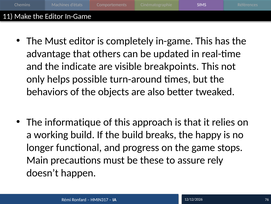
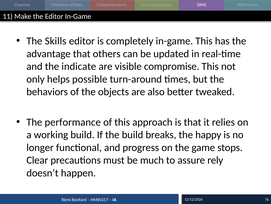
The Must: Must -> Skills (56, 41)
breakpoints: breakpoints -> compromise (172, 66)
informatique: informatique -> performance (73, 122)
Main: Main -> Clear (37, 160)
these: these -> much (152, 160)
